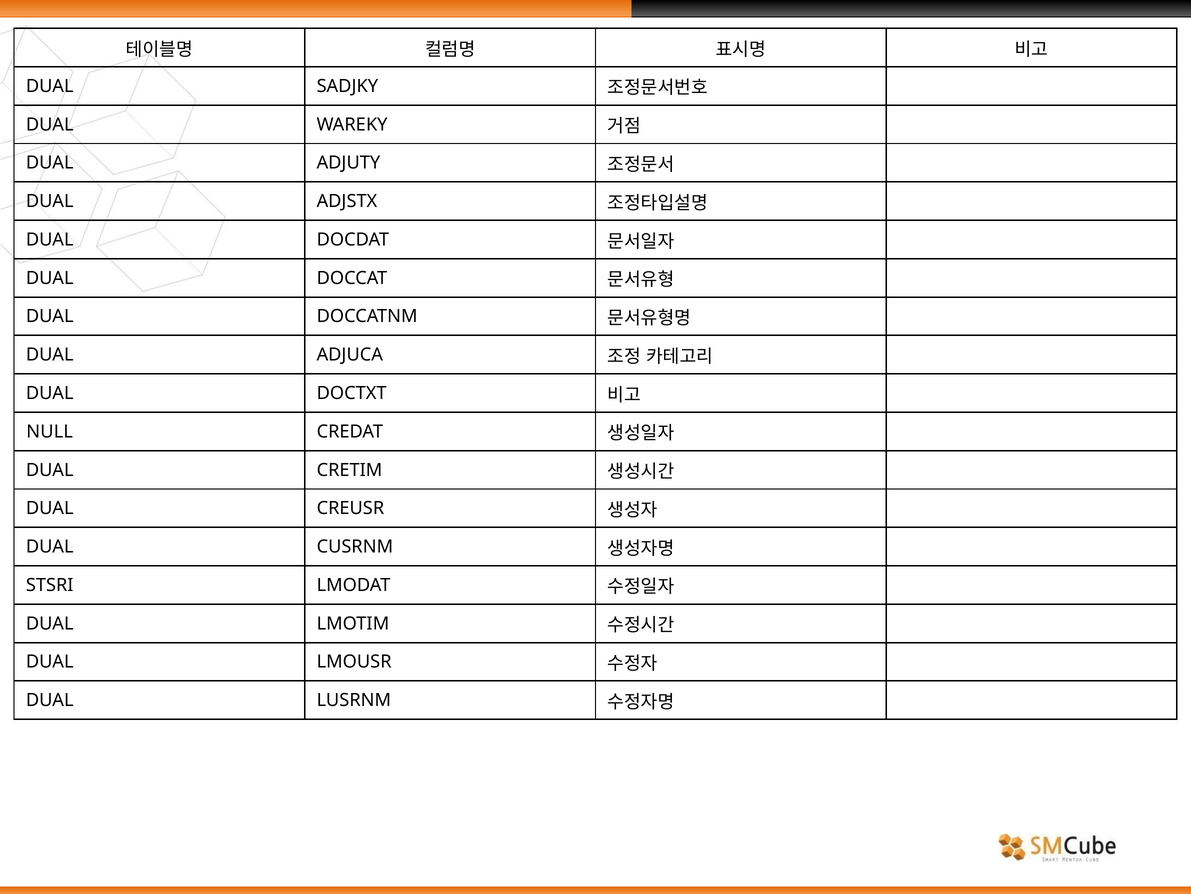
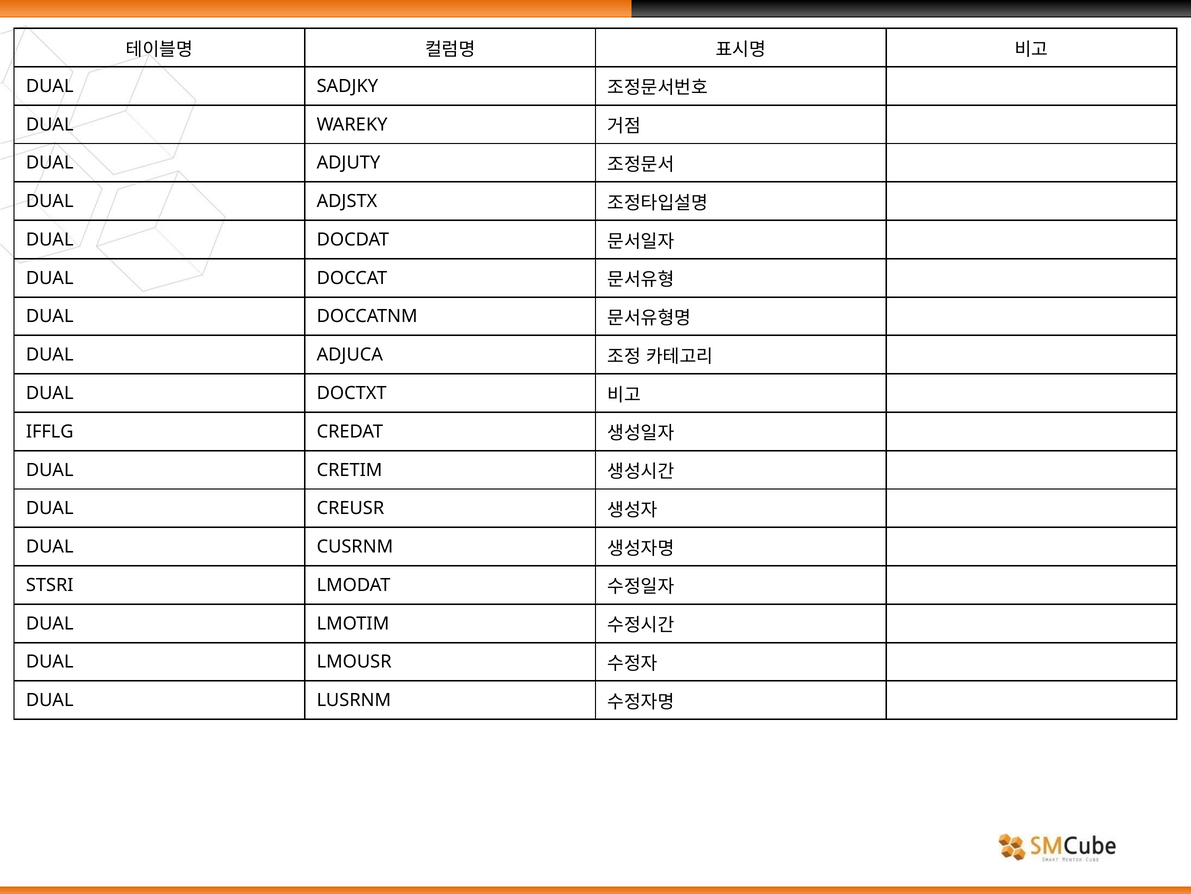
NULL: NULL -> IFFLG (50, 431)
